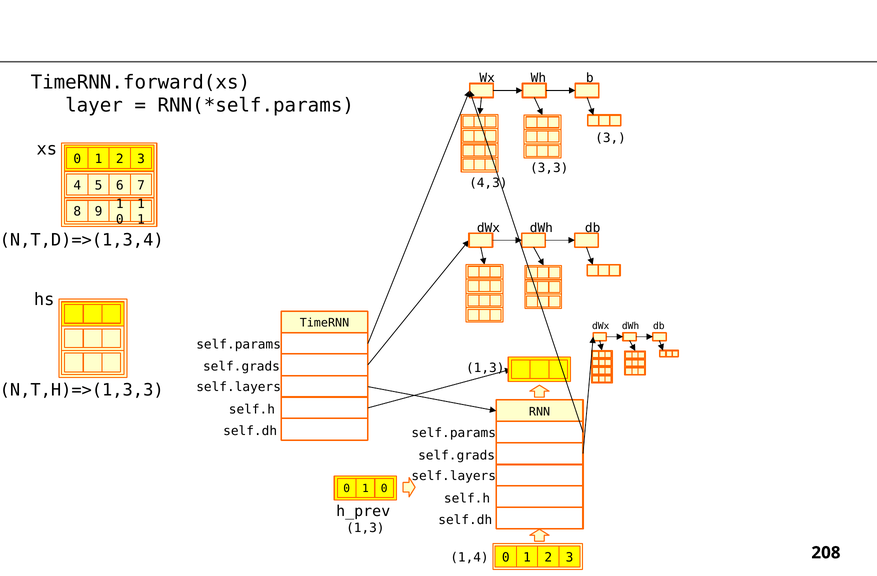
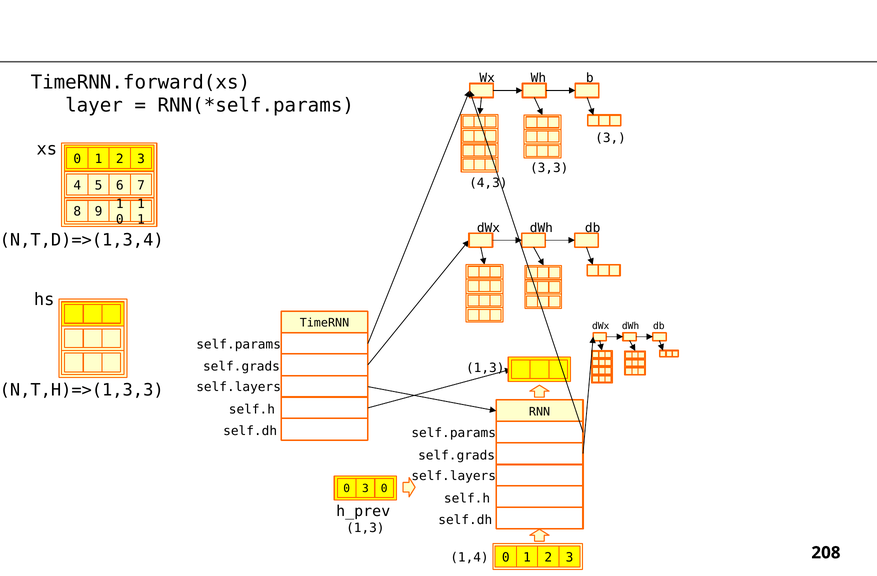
1: 1 -> 3 (365, 489)
